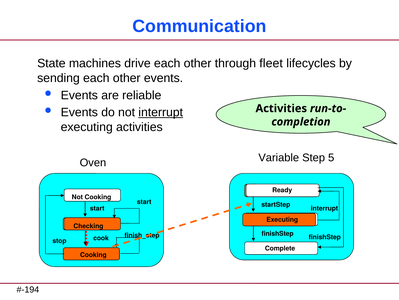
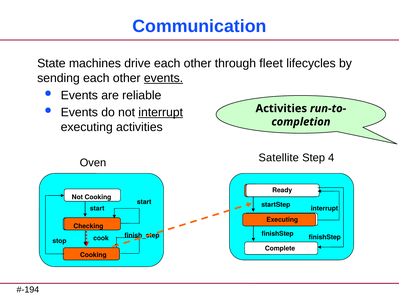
events underline: none -> present (164, 78)
Variable: Variable -> Satellite (279, 157)
5: 5 -> 4 (331, 157)
